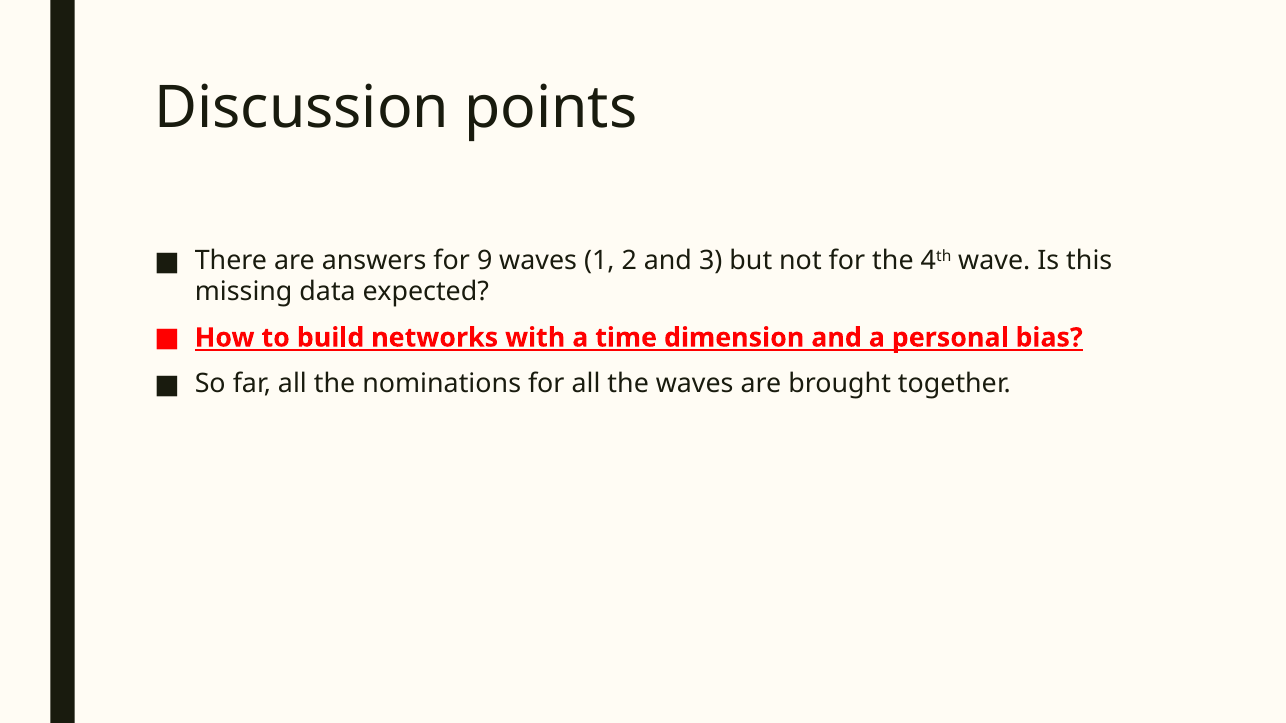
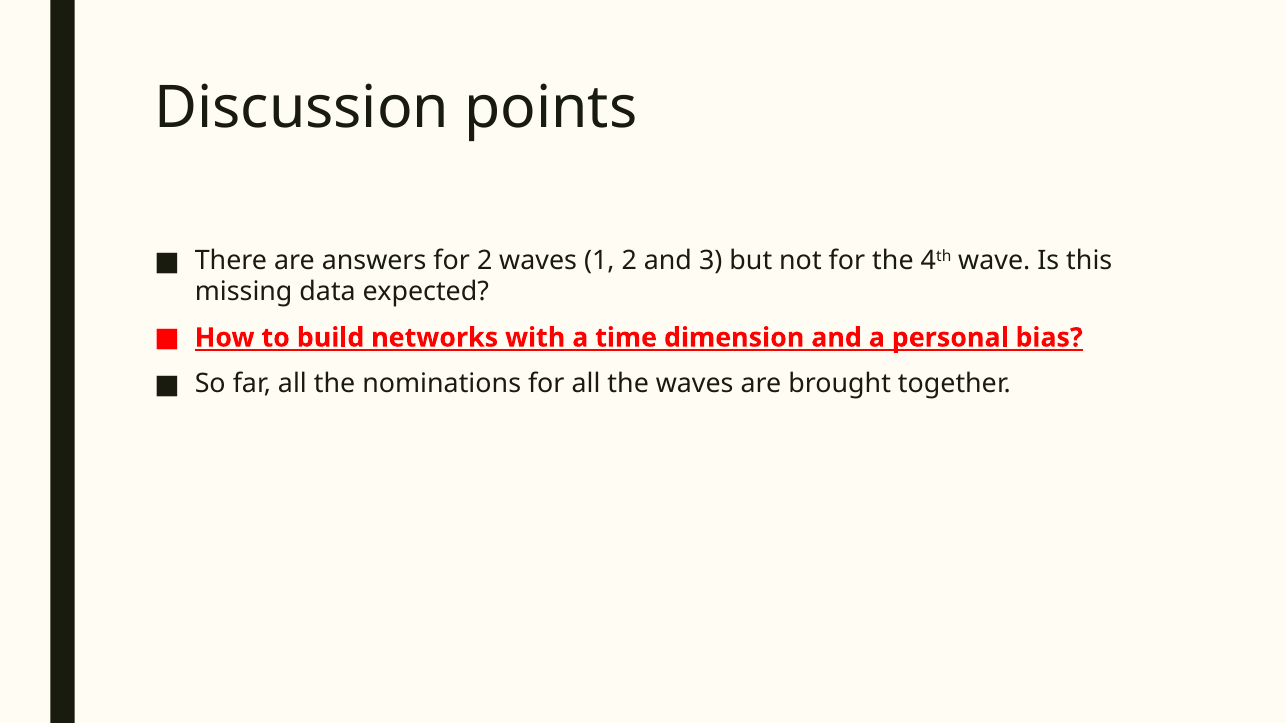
for 9: 9 -> 2 (485, 261)
